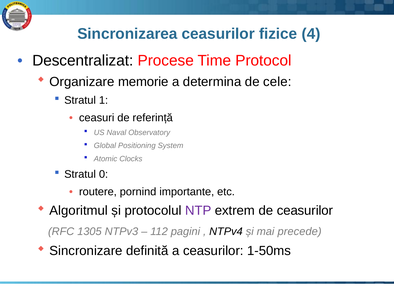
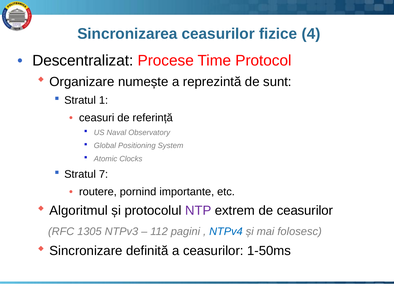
memorie: memorie -> numește (143, 82)
determina: determina -> reprezintă (212, 82)
cele: cele -> sunt (277, 82)
0: 0 -> 7 (104, 174)
NTPv4 colour: black -> blue (226, 231)
precede: precede -> folosesc (300, 231)
